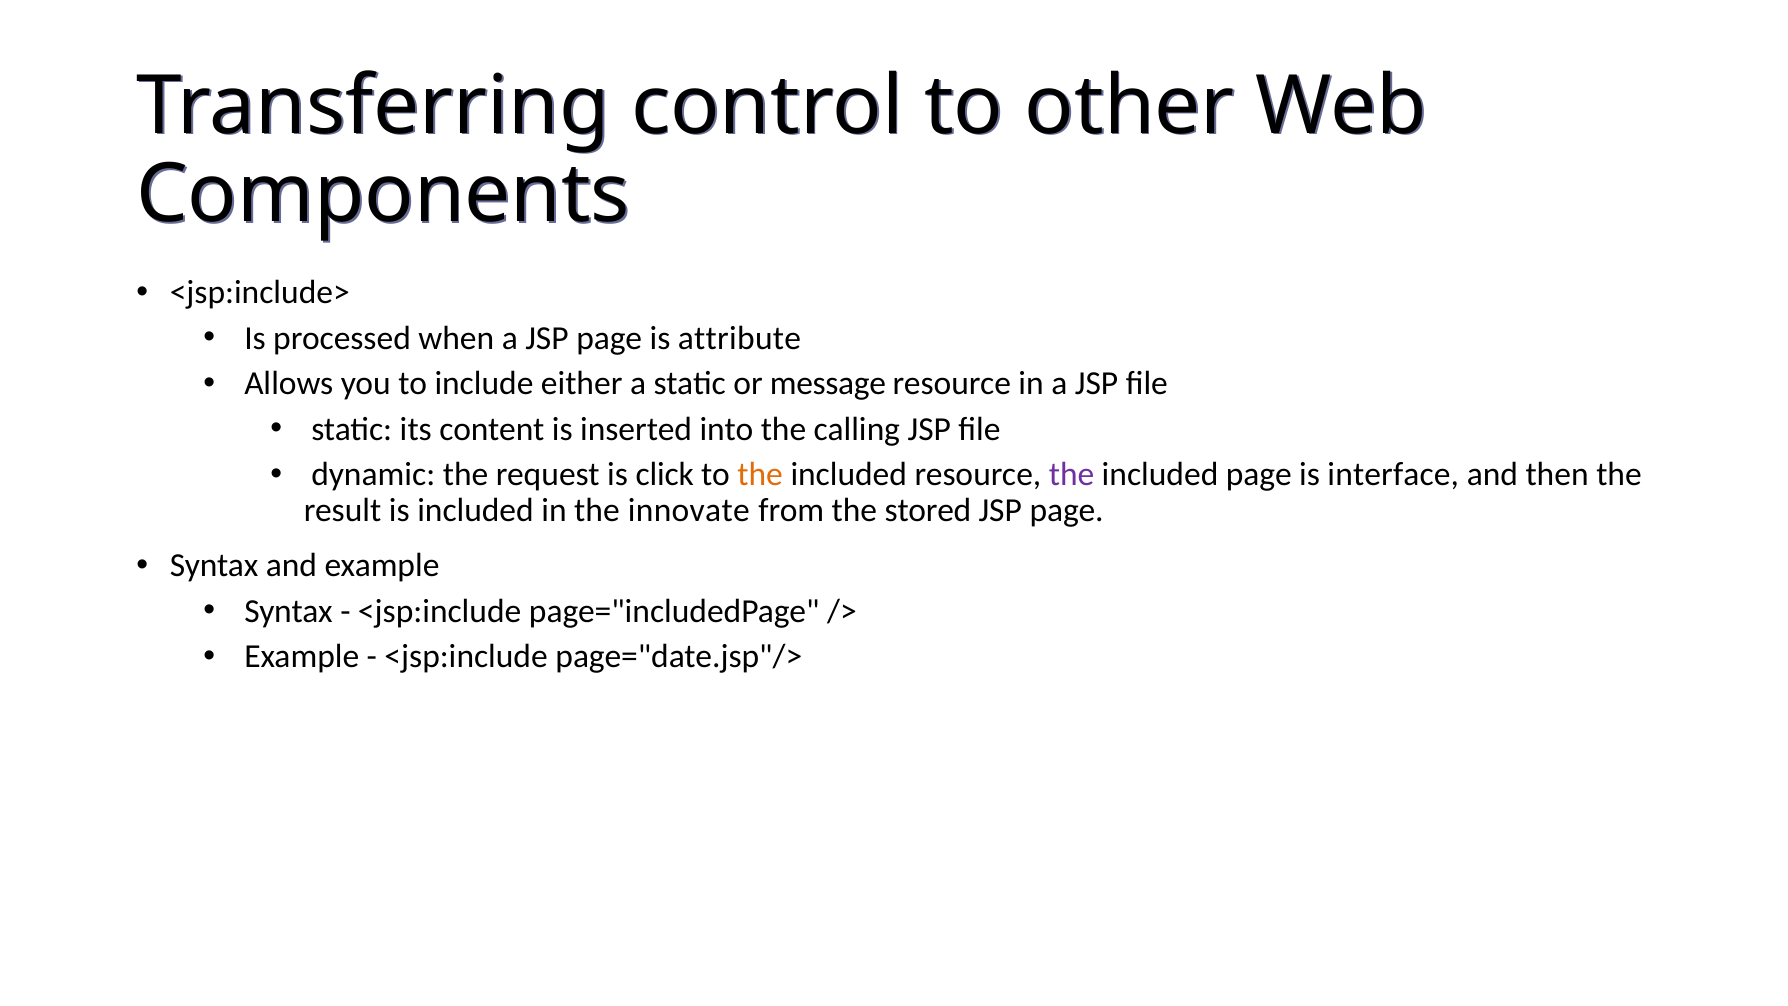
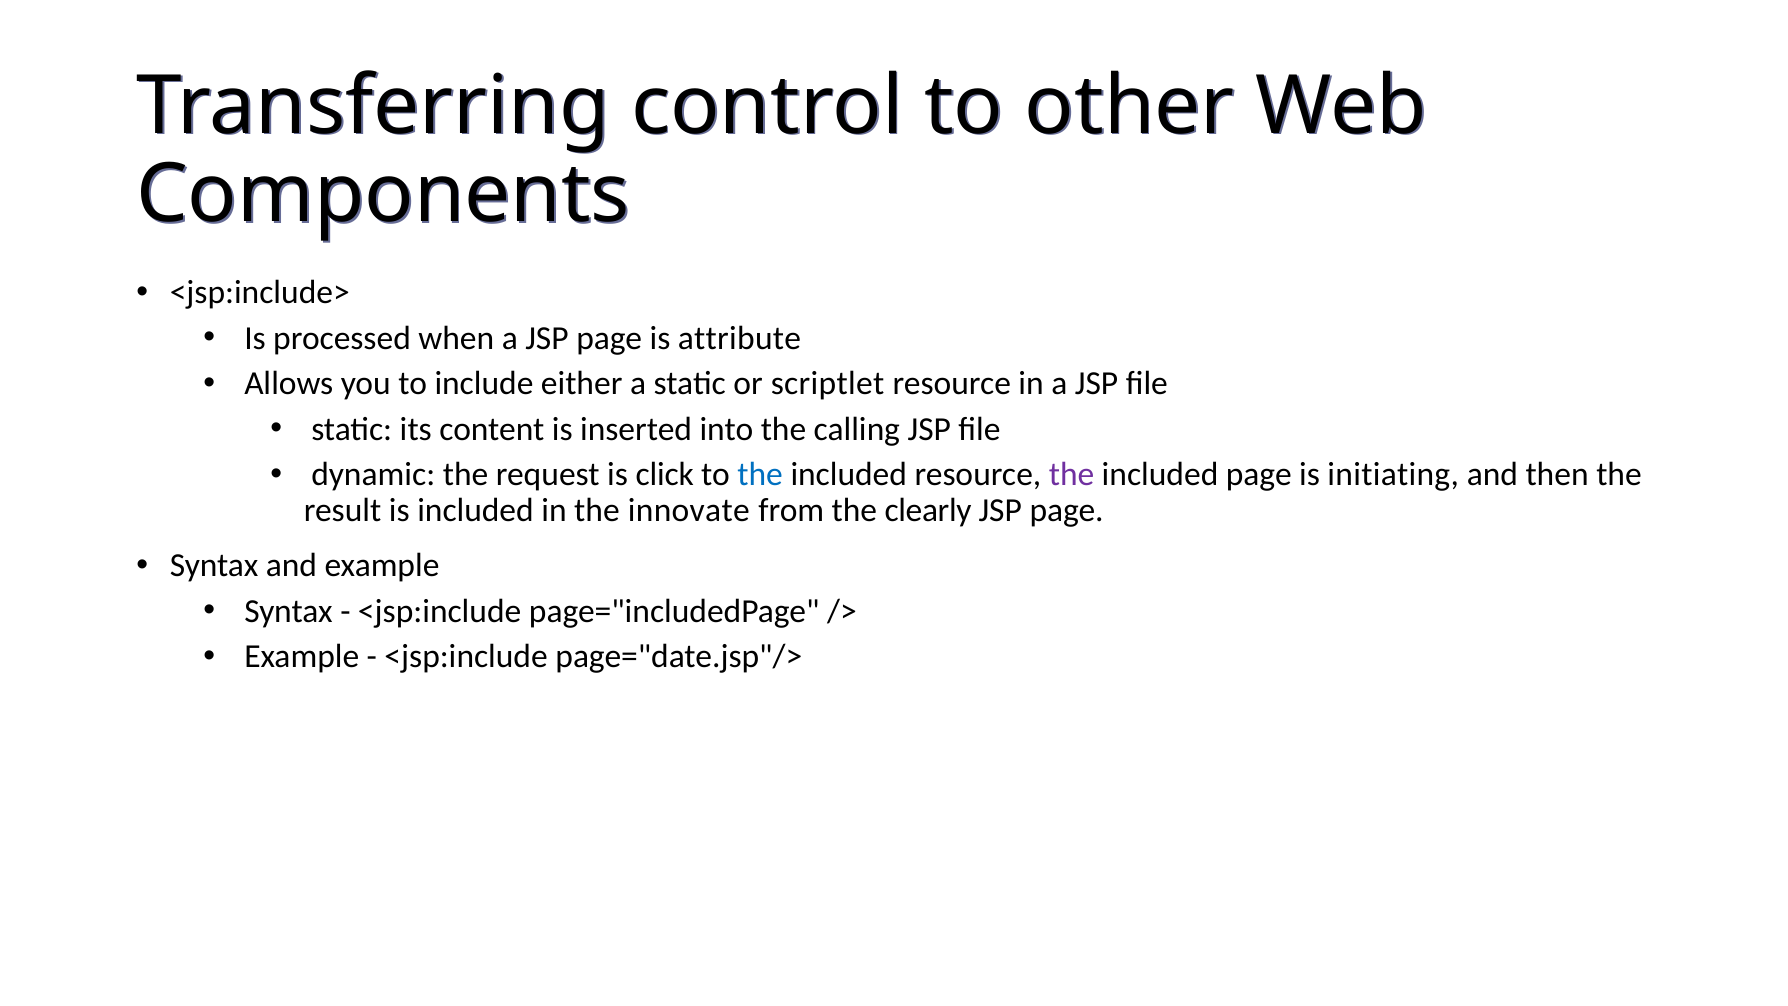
message: message -> scriptlet (828, 383)
the colour: orange -> blue (760, 474)
interface: interface -> initiating (1393, 474)
stored: stored -> clearly (928, 511)
